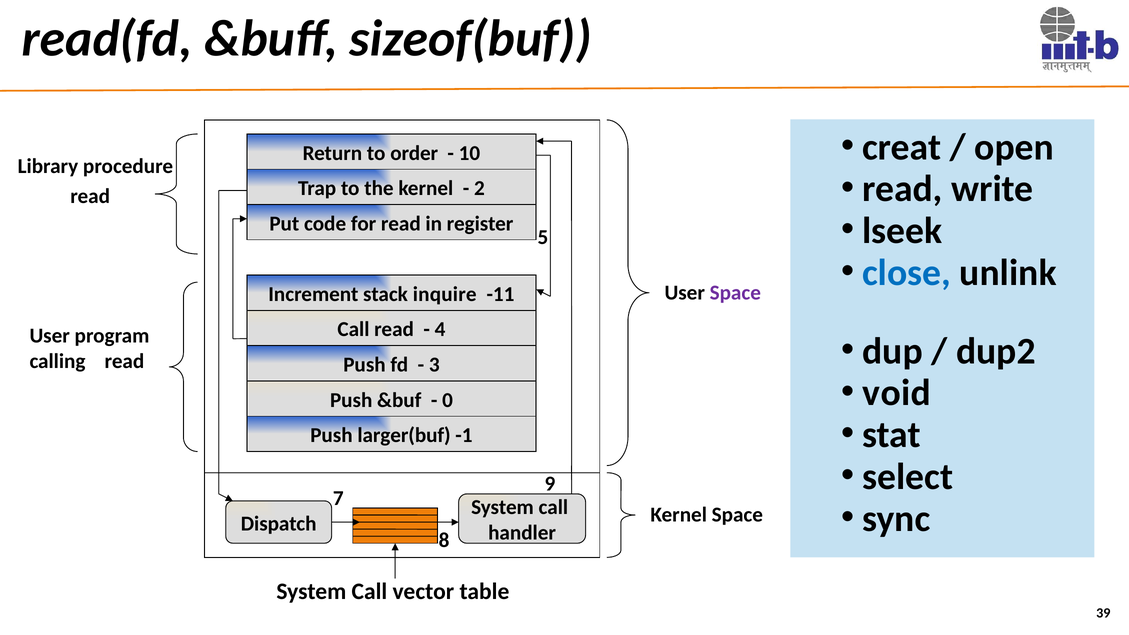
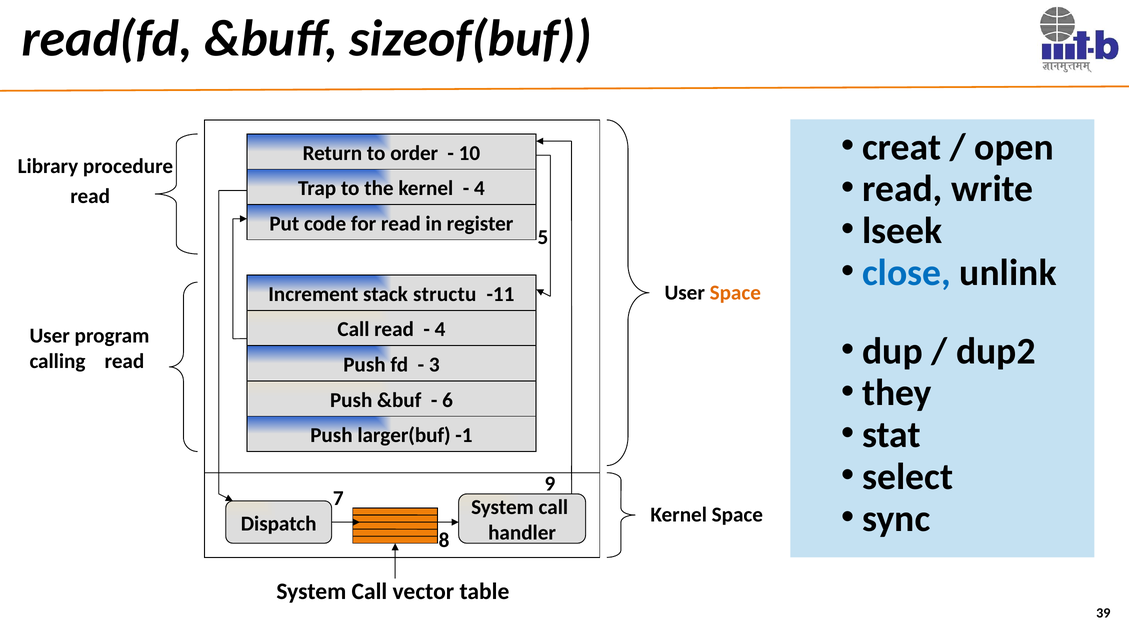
2: 2 -> 4 (479, 188)
Space colour: purple -> orange (735, 293)
inquire: inquire -> structu (445, 294)
void: void -> they (897, 393)
0: 0 -> 6 (448, 400)
